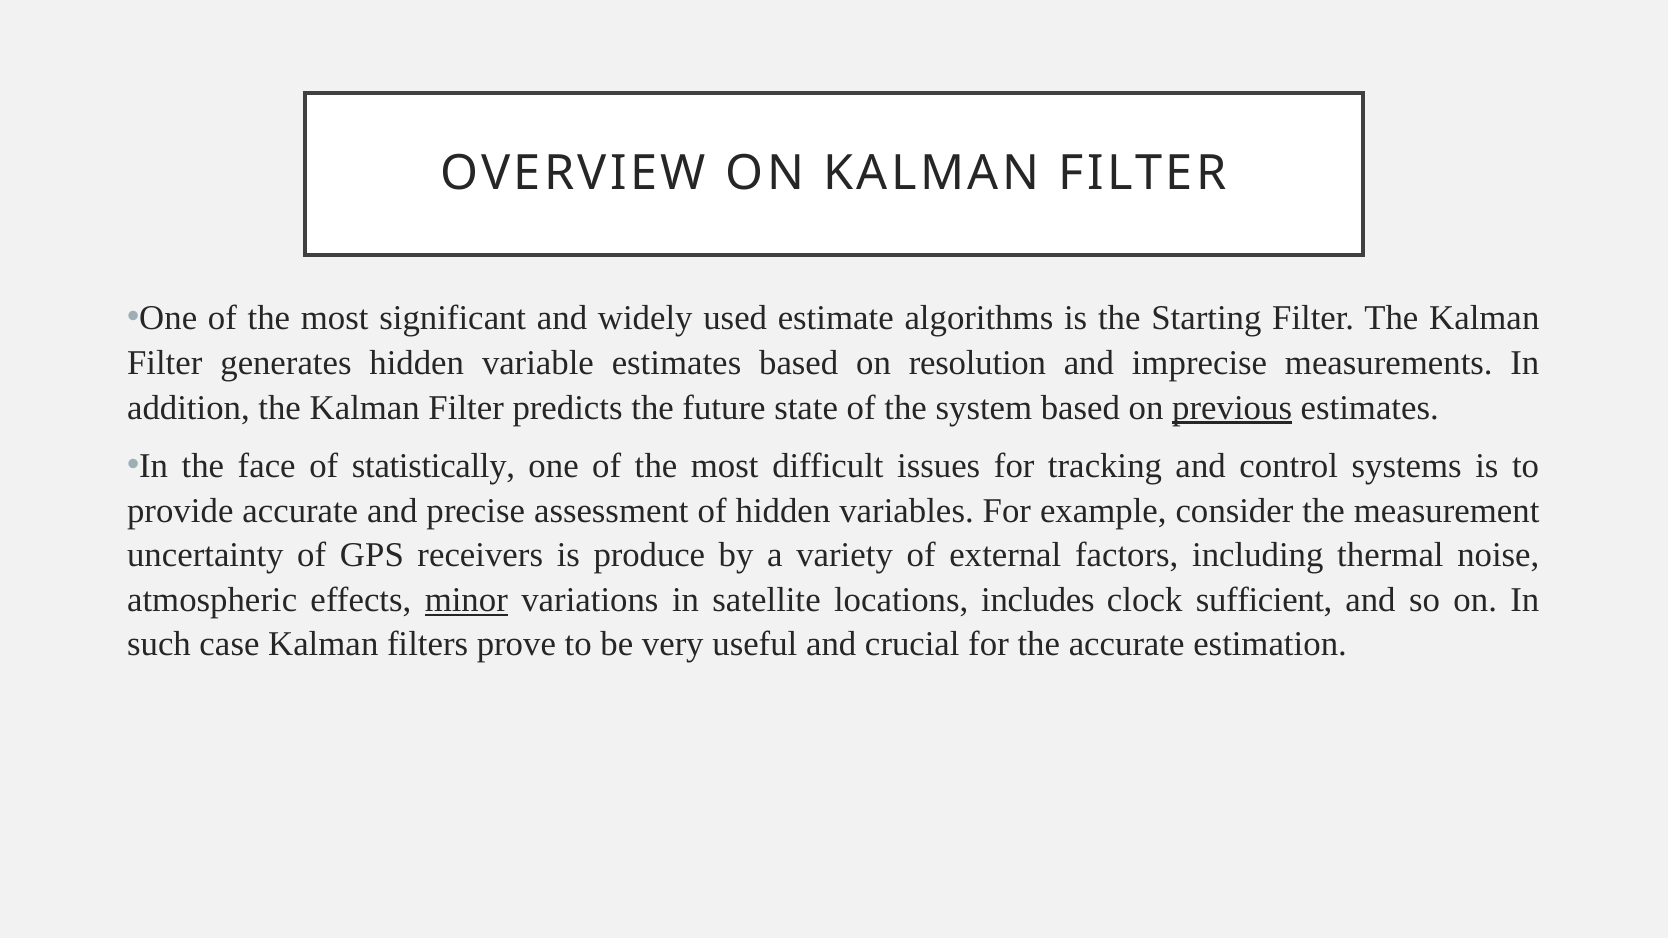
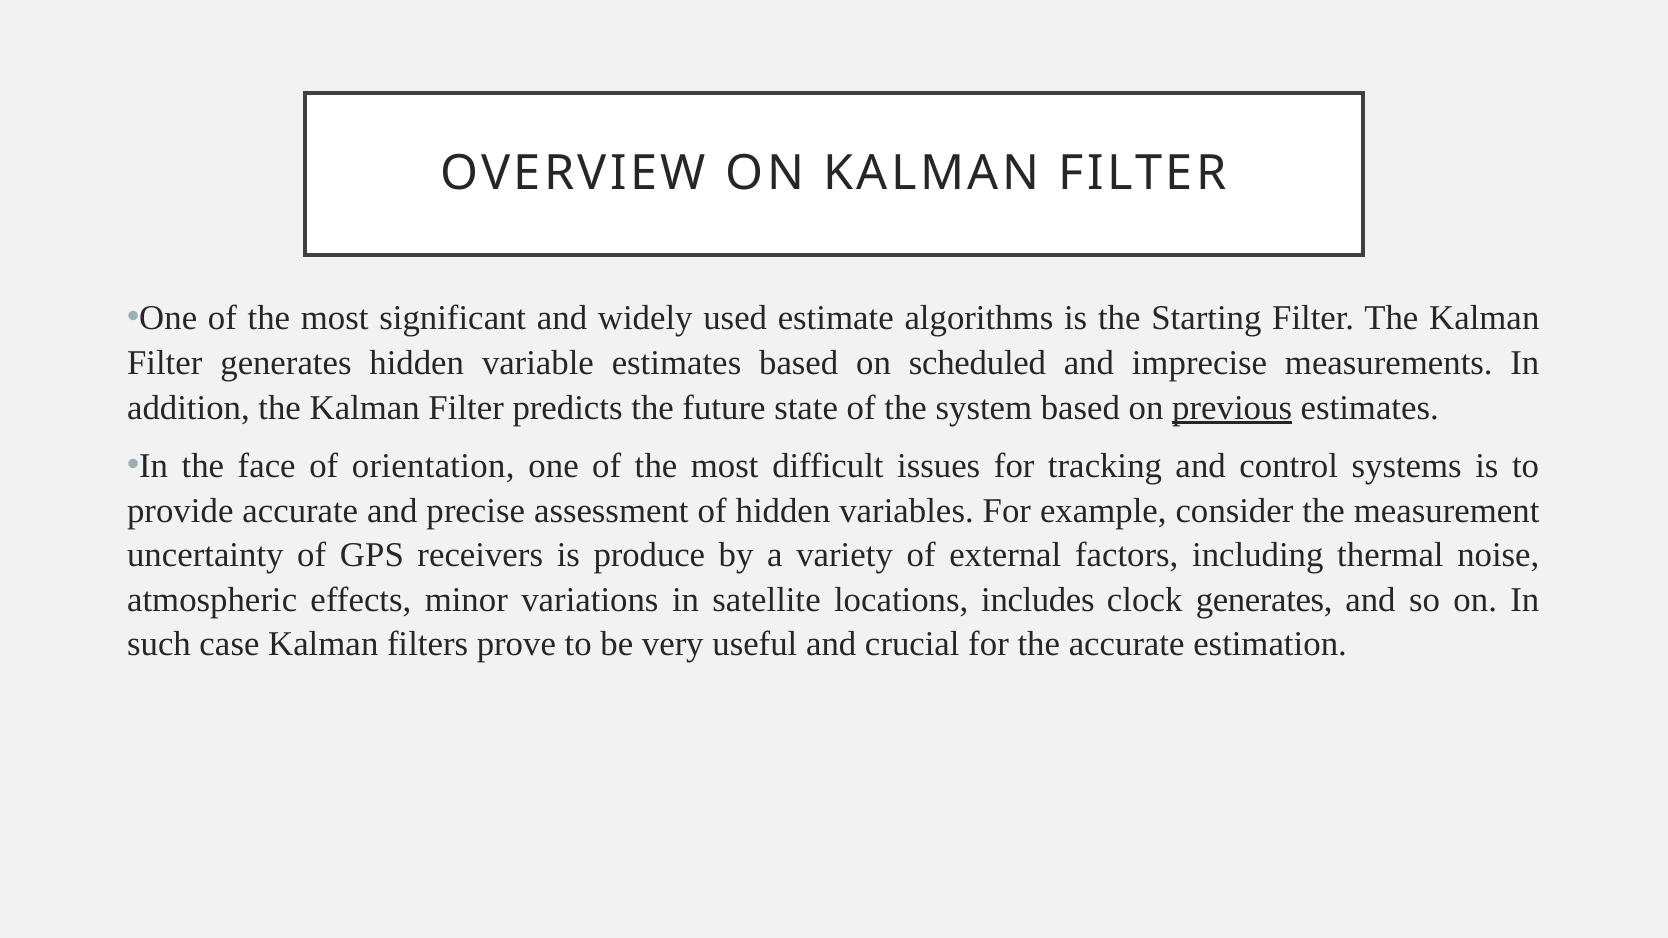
resolution: resolution -> scheduled (977, 363)
statistically: statistically -> orientation (433, 466)
minor underline: present -> none (466, 600)
clock sufficient: sufficient -> generates (1264, 600)
